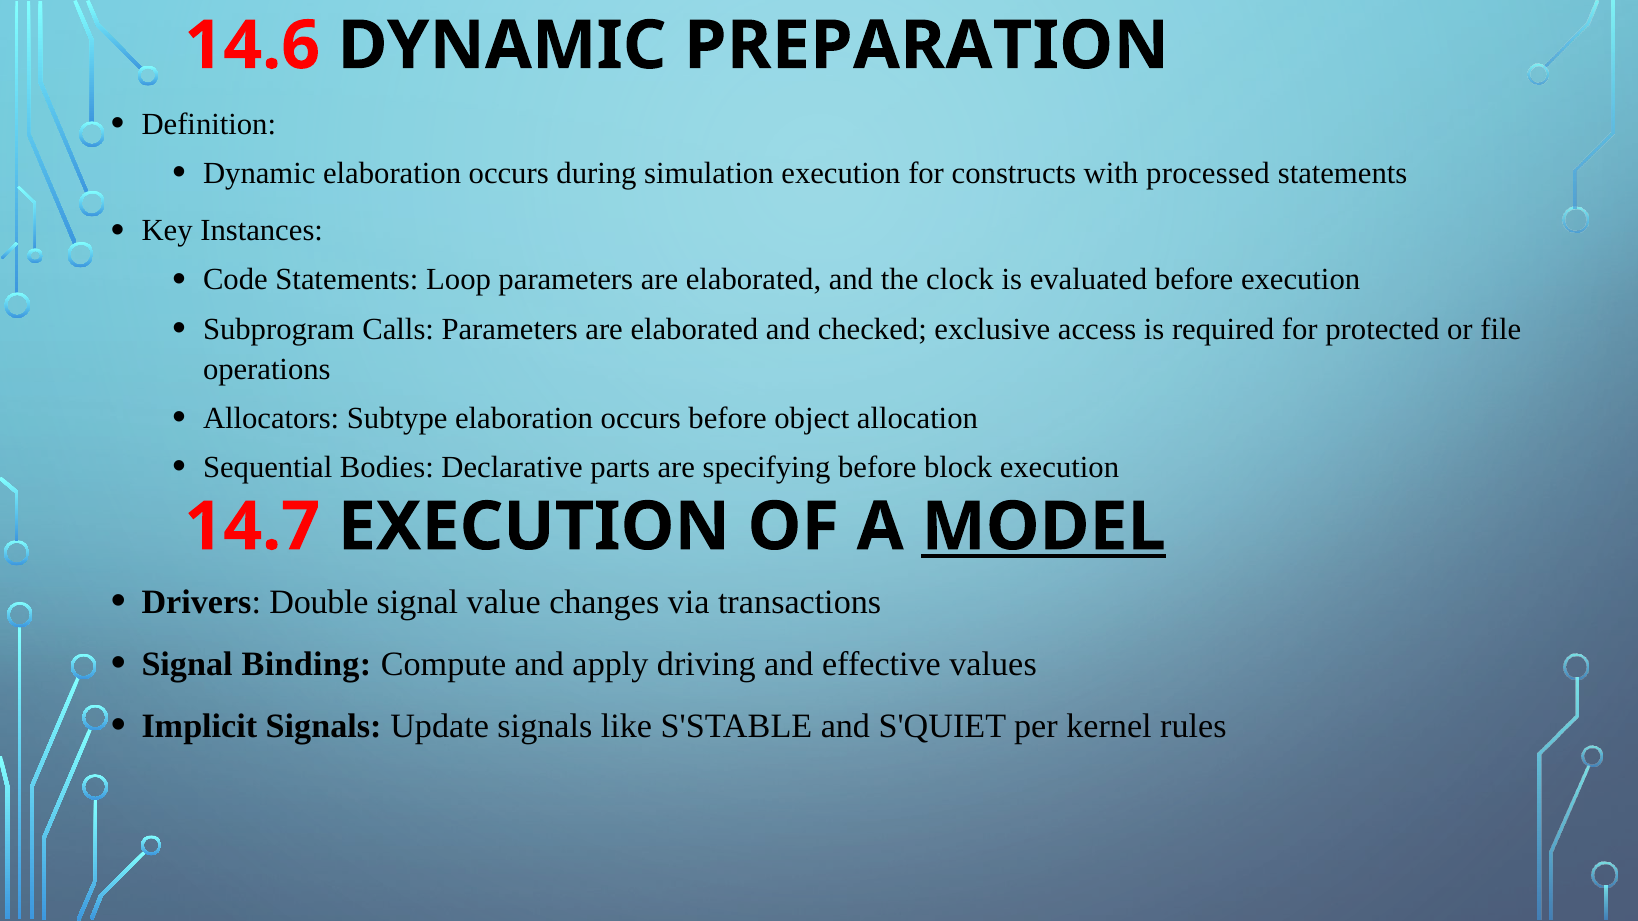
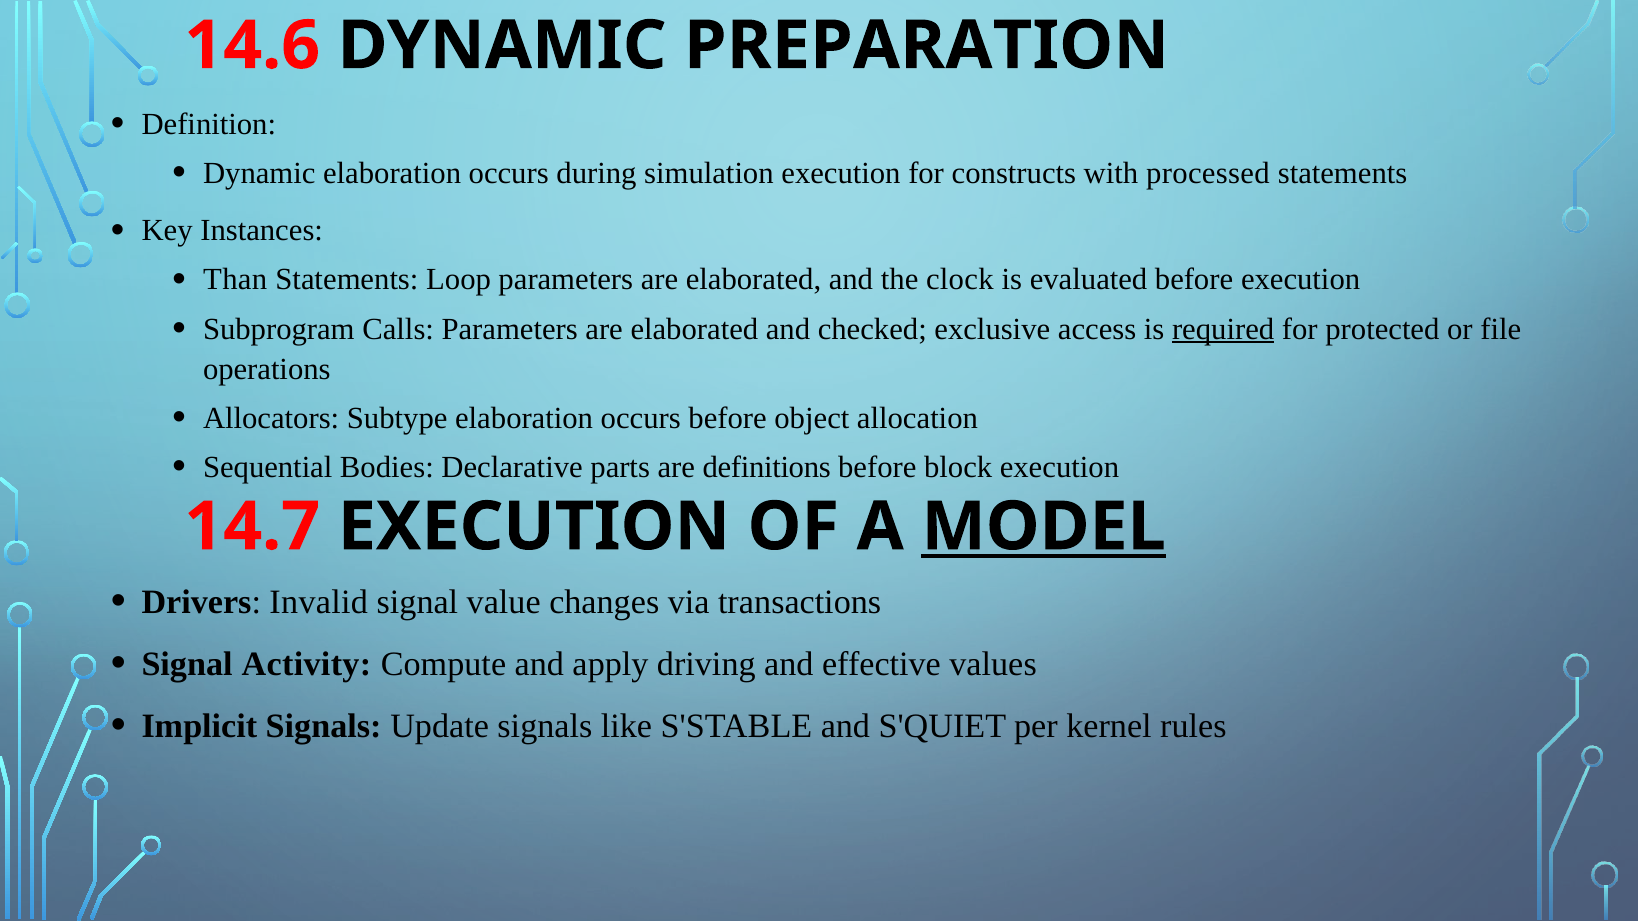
Code: Code -> Than (235, 280)
required underline: none -> present (1223, 329)
specifying: specifying -> definitions (767, 468)
Double: Double -> Invalid (319, 602)
Binding: Binding -> Activity (306, 664)
